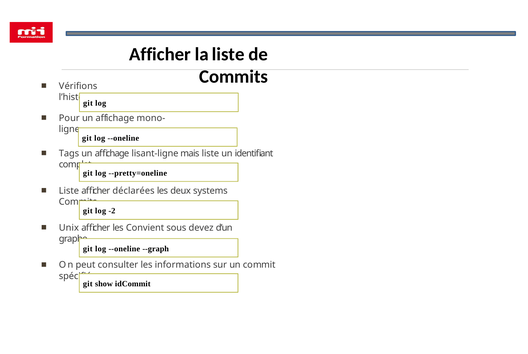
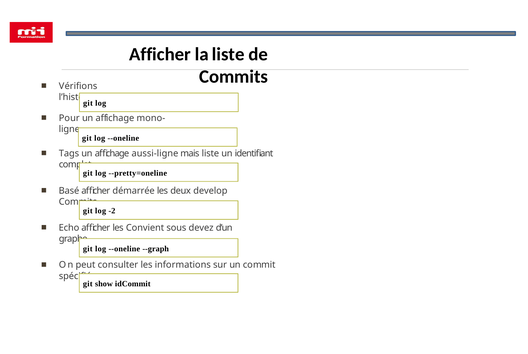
lisant-ligne: lisant-ligne -> aussi-ligne (155, 153)
Liste: Liste -> Basé (69, 191)
déclarées: déclarées -> démarrée (134, 191)
systems: systems -> develop (210, 191)
Unix: Unix -> Echo (69, 228)
